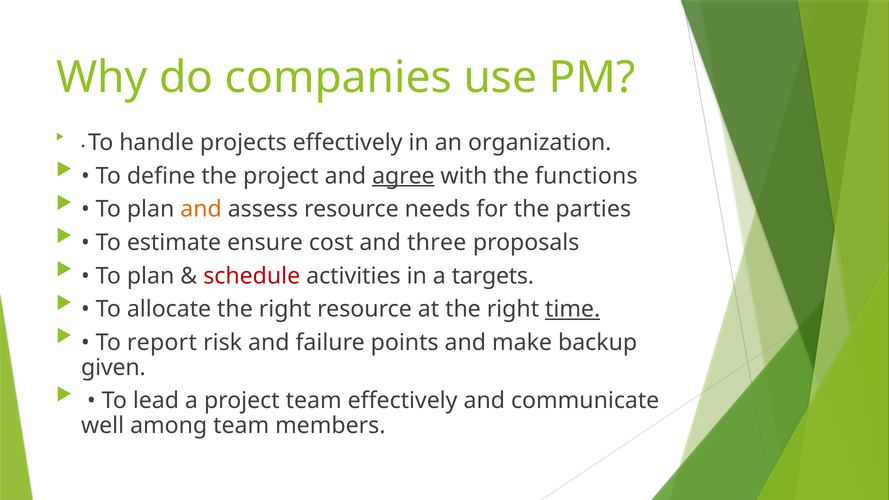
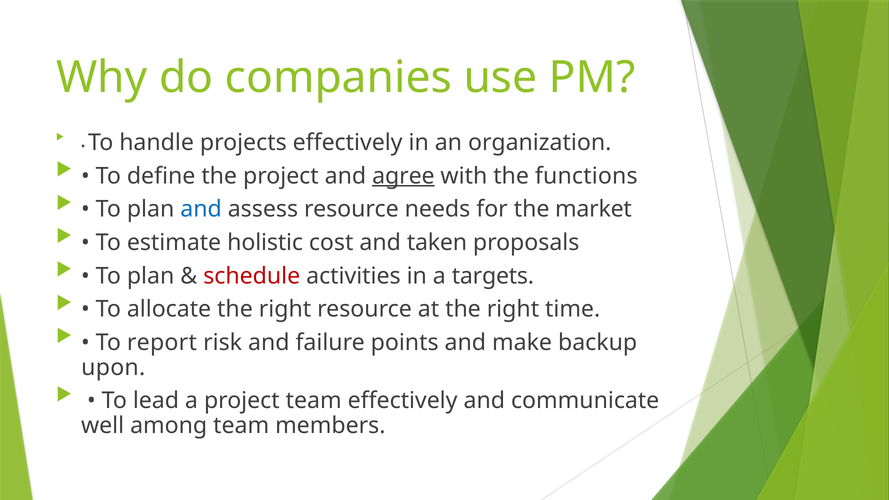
and colour: orange -> blue (201, 209)
parties: parties -> market (593, 209)
ensure: ensure -> holistic (265, 243)
three: three -> taken (437, 243)
time underline: present -> none (573, 309)
given: given -> upon (113, 368)
